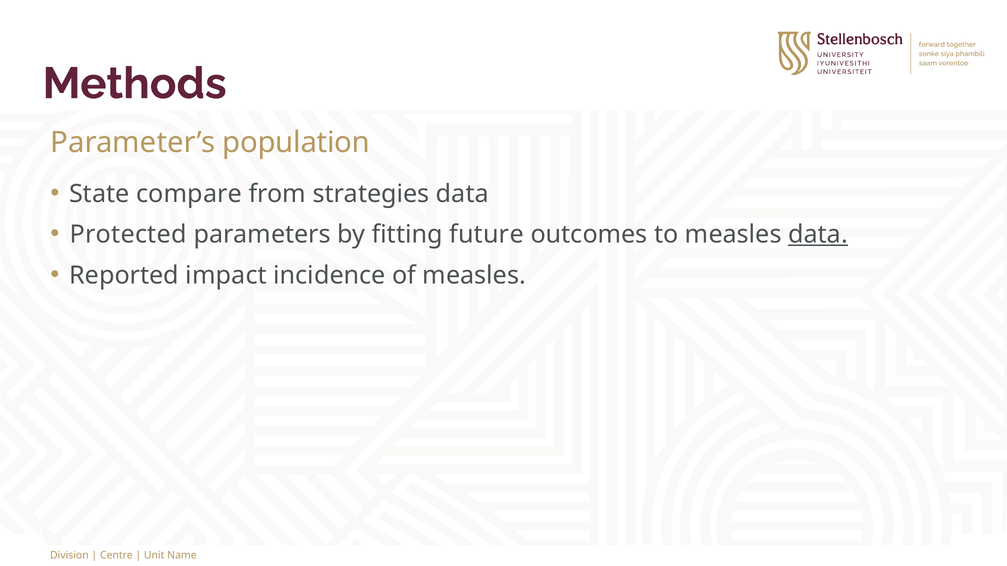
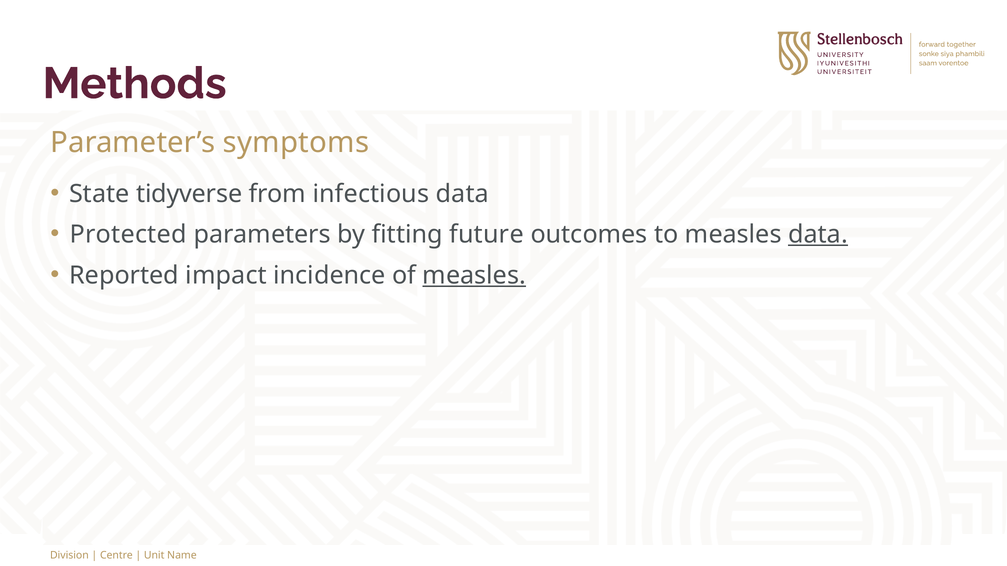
population: population -> symptoms (296, 143)
compare: compare -> tidyverse (189, 194)
strategies: strategies -> infectious (371, 194)
measles underline: none -> present (474, 275)
